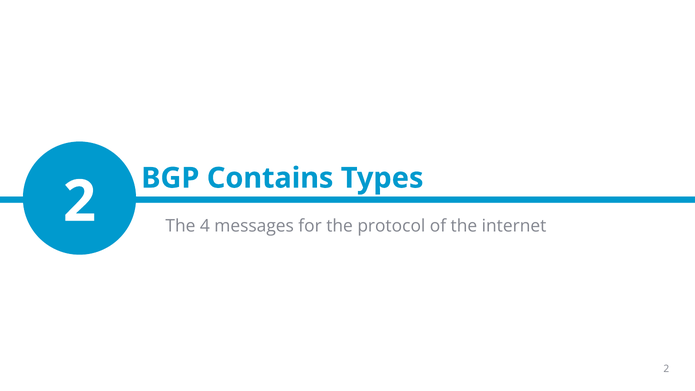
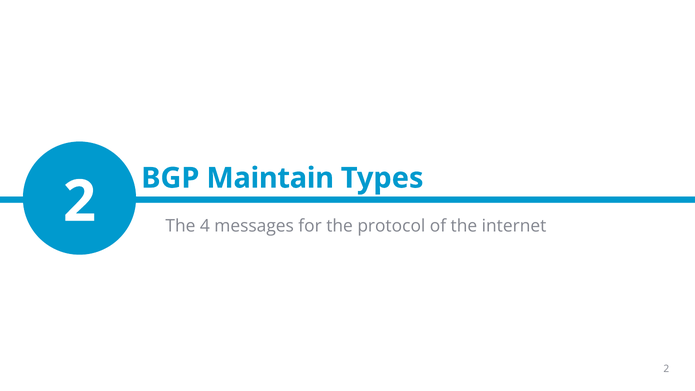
Contains: Contains -> Maintain (270, 178)
